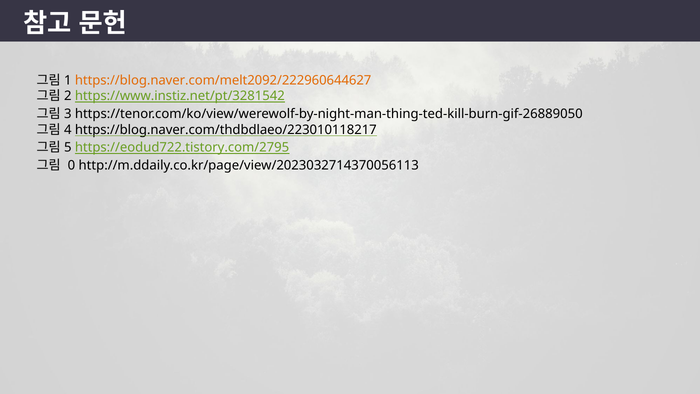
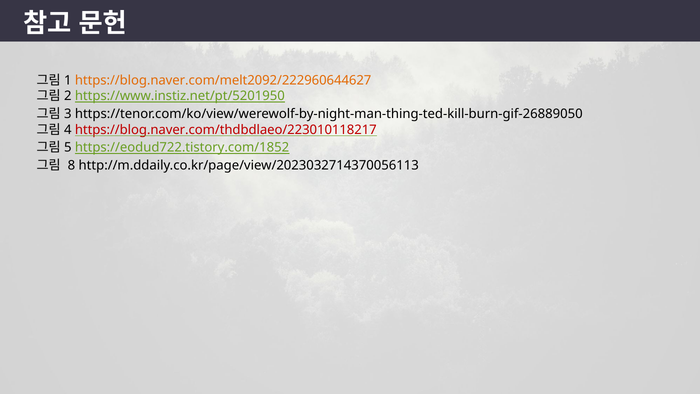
https://www.instiz.net/pt/3281542: https://www.instiz.net/pt/3281542 -> https://www.instiz.net/pt/5201950 (180, 96)
https://blog.naver.com/thdbdlaeo/223010118217 colour: black -> red (226, 130)
https://eodud722.tistory.com/2795: https://eodud722.tistory.com/2795 -> https://eodud722.tistory.com/1852 (182, 148)
0: 0 -> 8 (71, 165)
